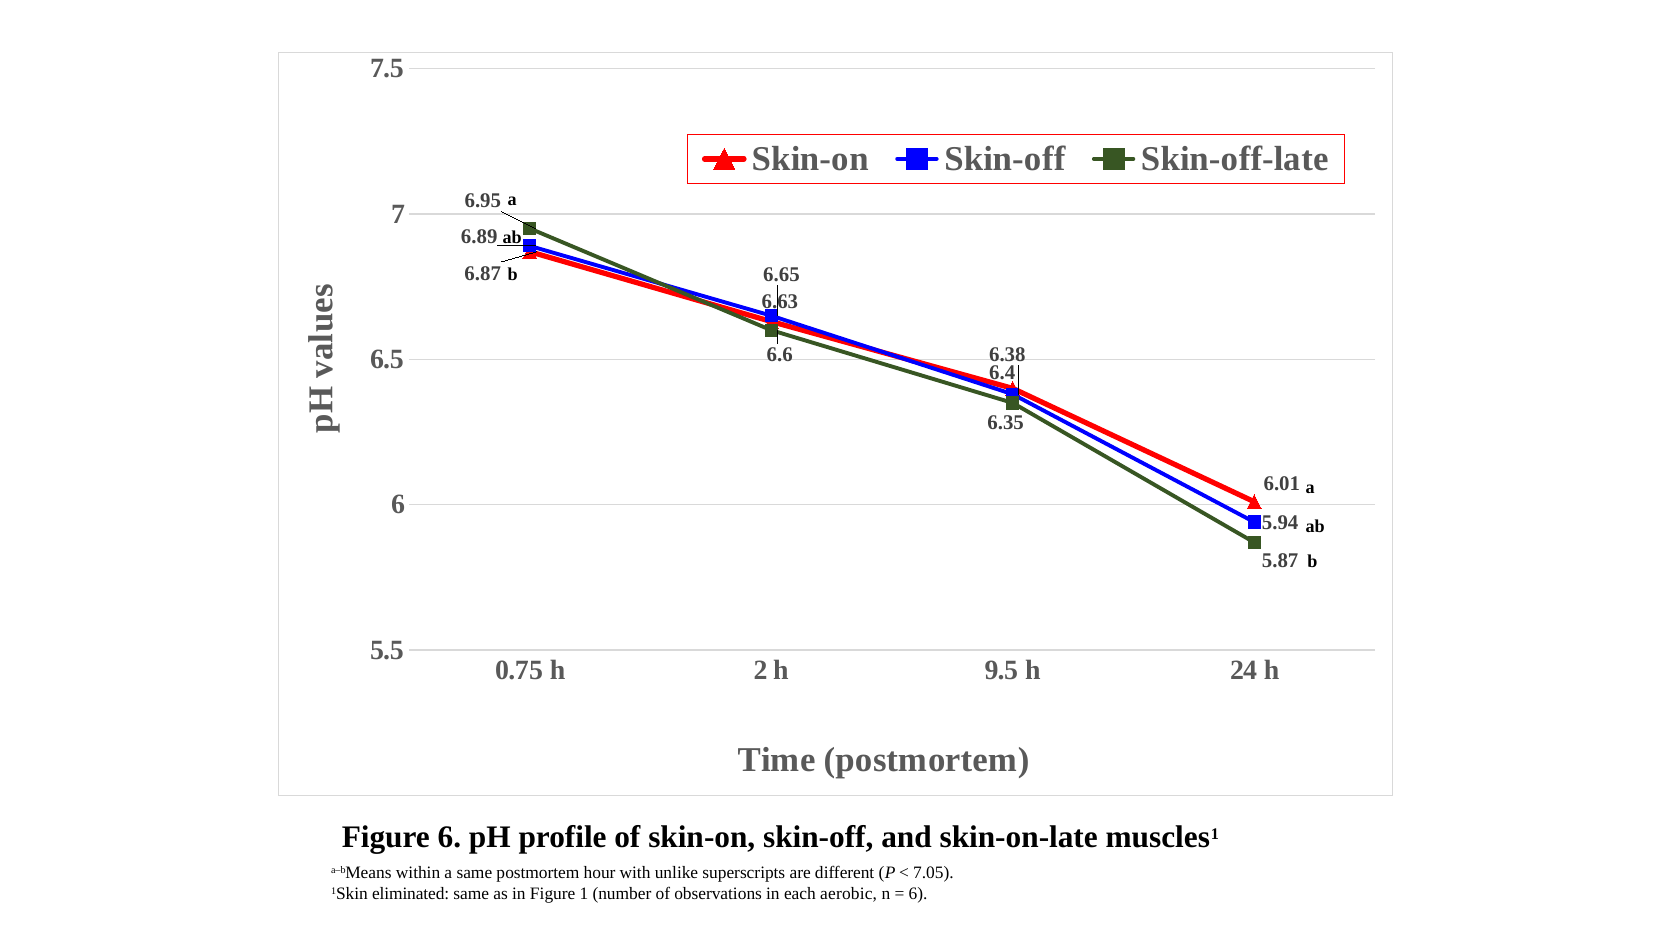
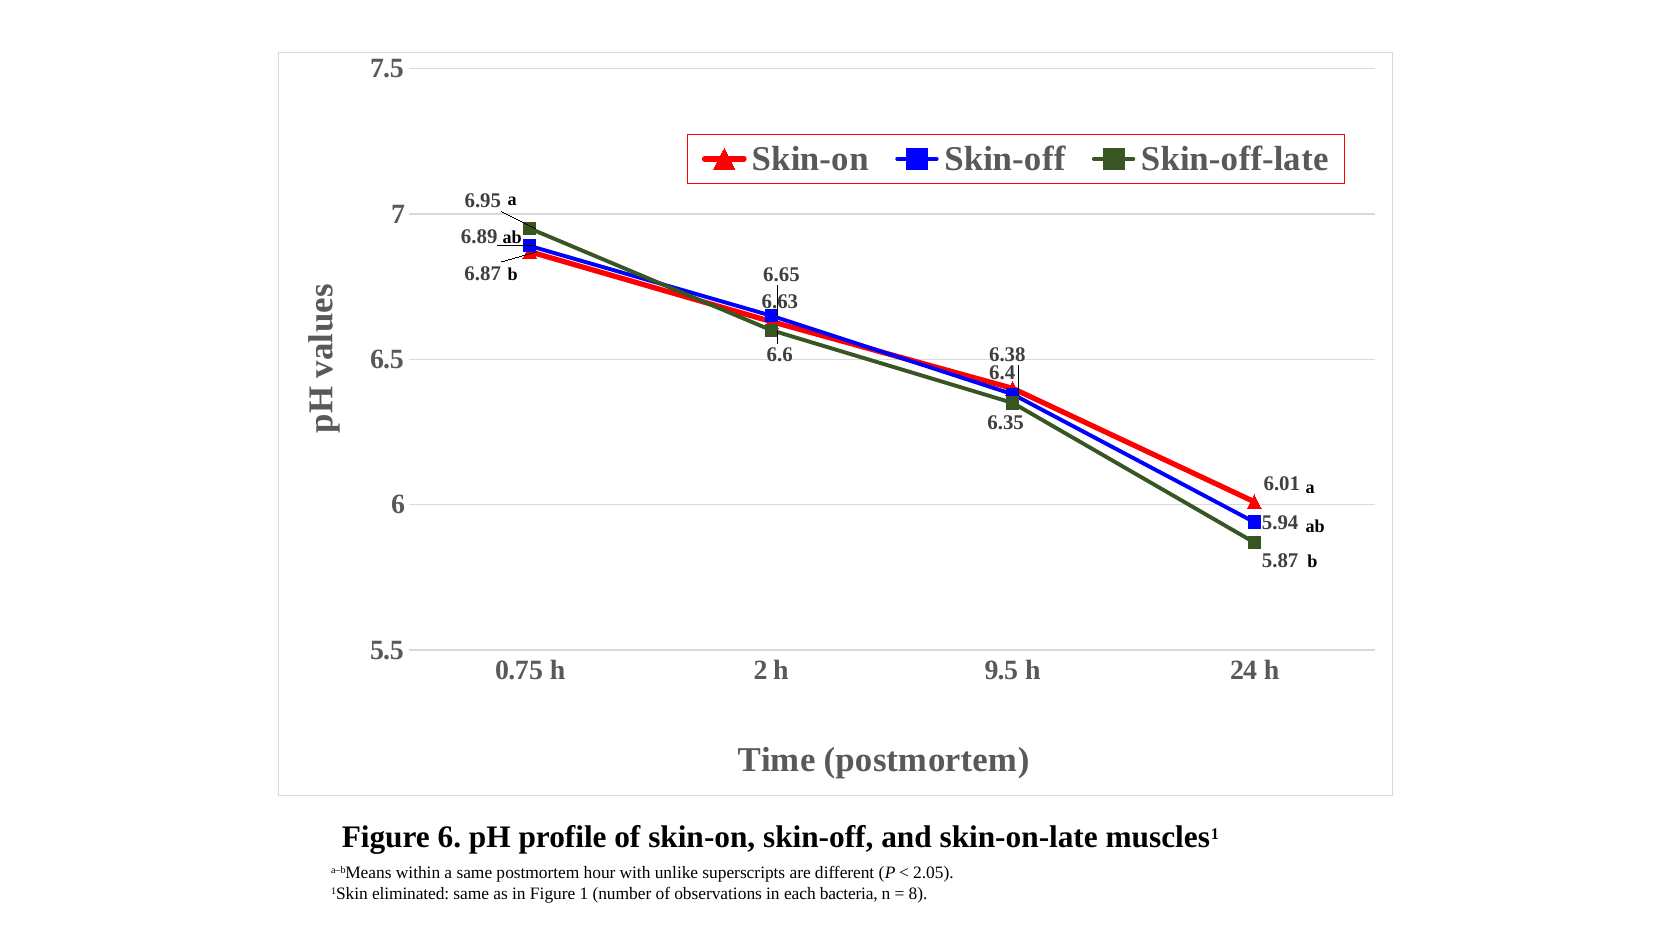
7.05: 7.05 -> 2.05 (933, 873)
aerobic: aerobic -> bacteria (849, 893)
6: 6 -> 8 (918, 893)
